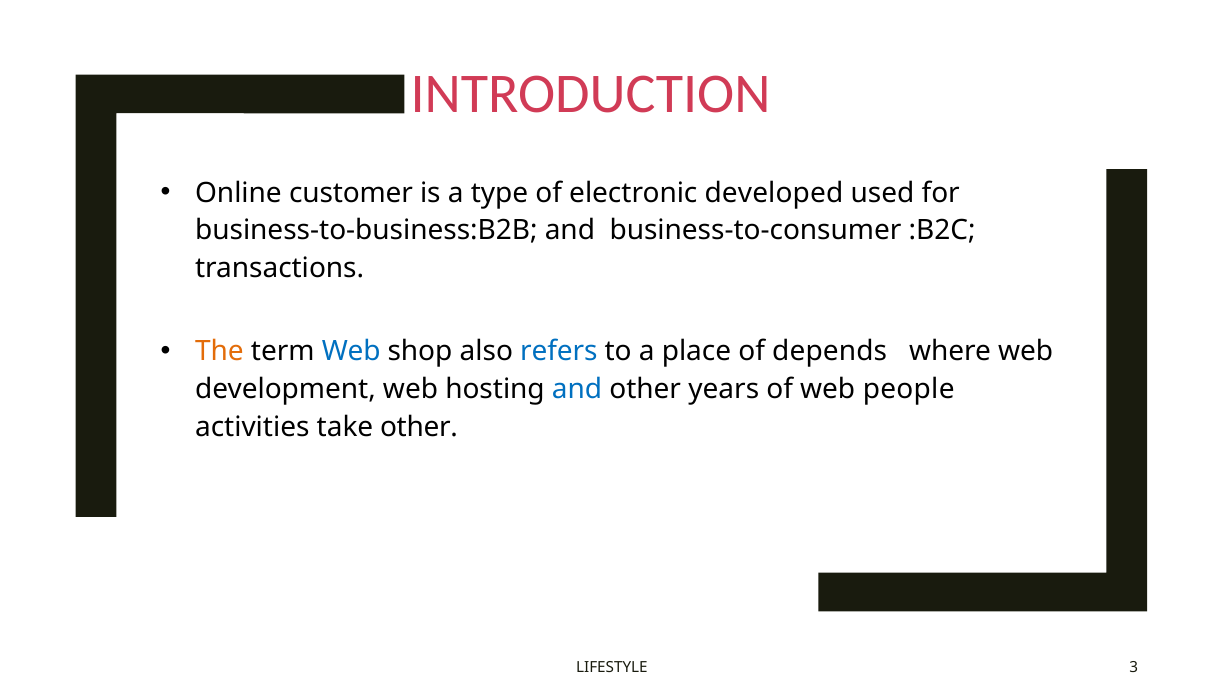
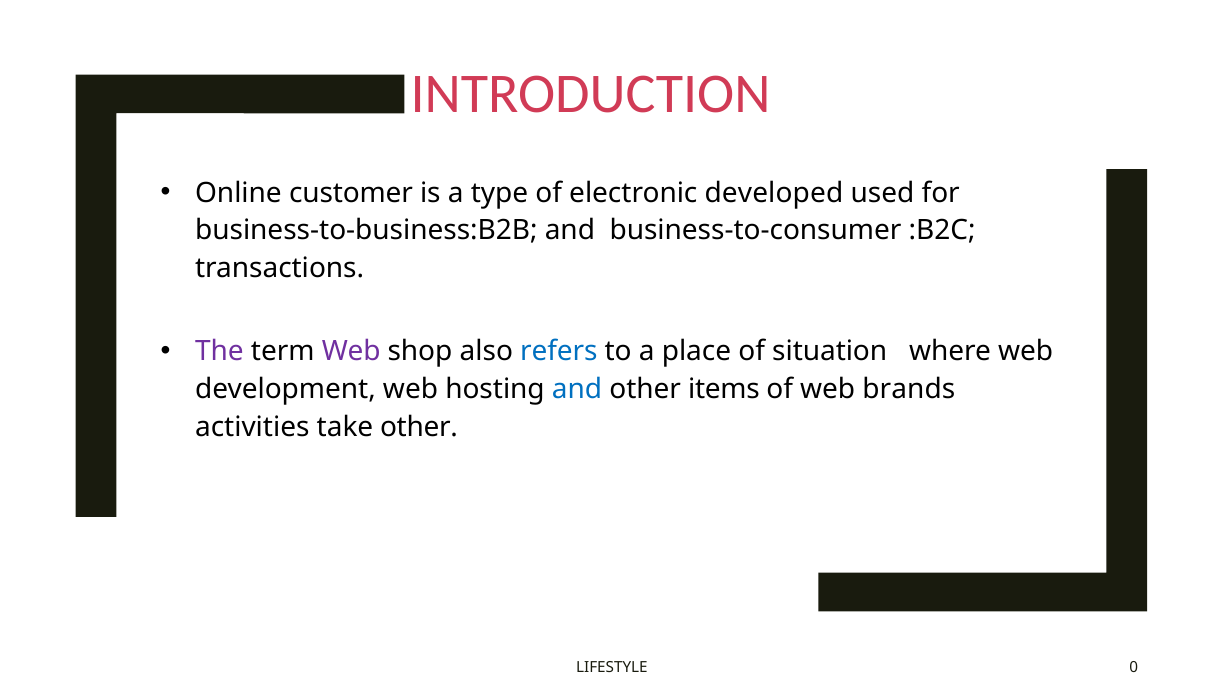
The colour: orange -> purple (219, 352)
Web colour: blue -> purple (351, 352)
depends: depends -> situation (830, 352)
years: years -> items (724, 389)
people: people -> brands (909, 389)
3: 3 -> 0 (1134, 668)
